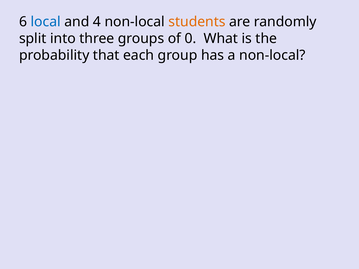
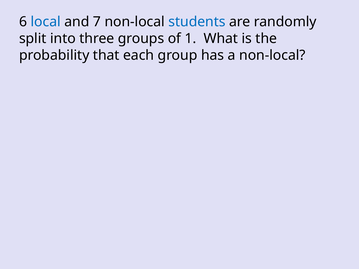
4: 4 -> 7 (97, 22)
students colour: orange -> blue (197, 22)
0: 0 -> 1 (190, 39)
